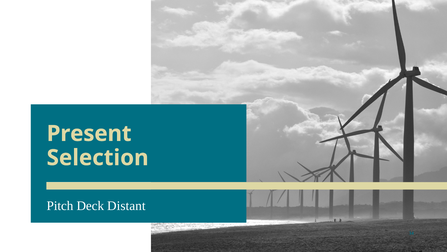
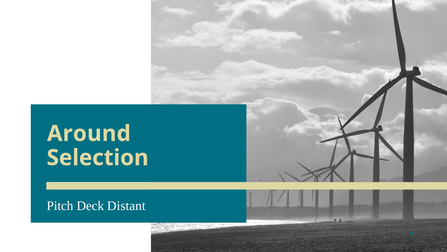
Present: Present -> Around (89, 133)
